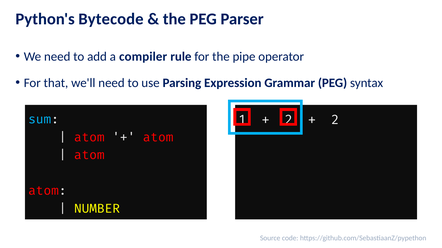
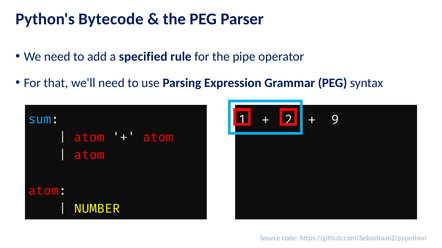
compiler: compiler -> specified (143, 57)
2: 2 -> 9 (335, 120)
